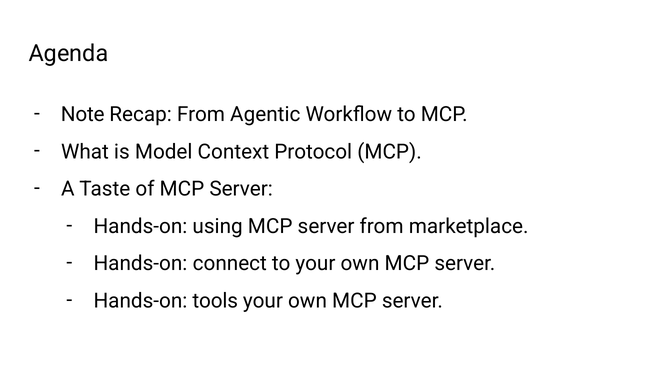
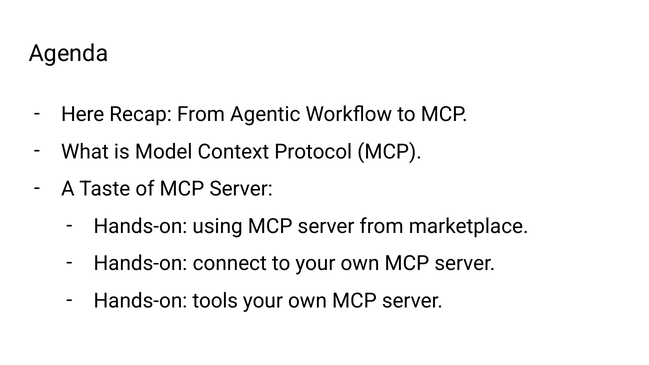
Note: Note -> Here (83, 115)
